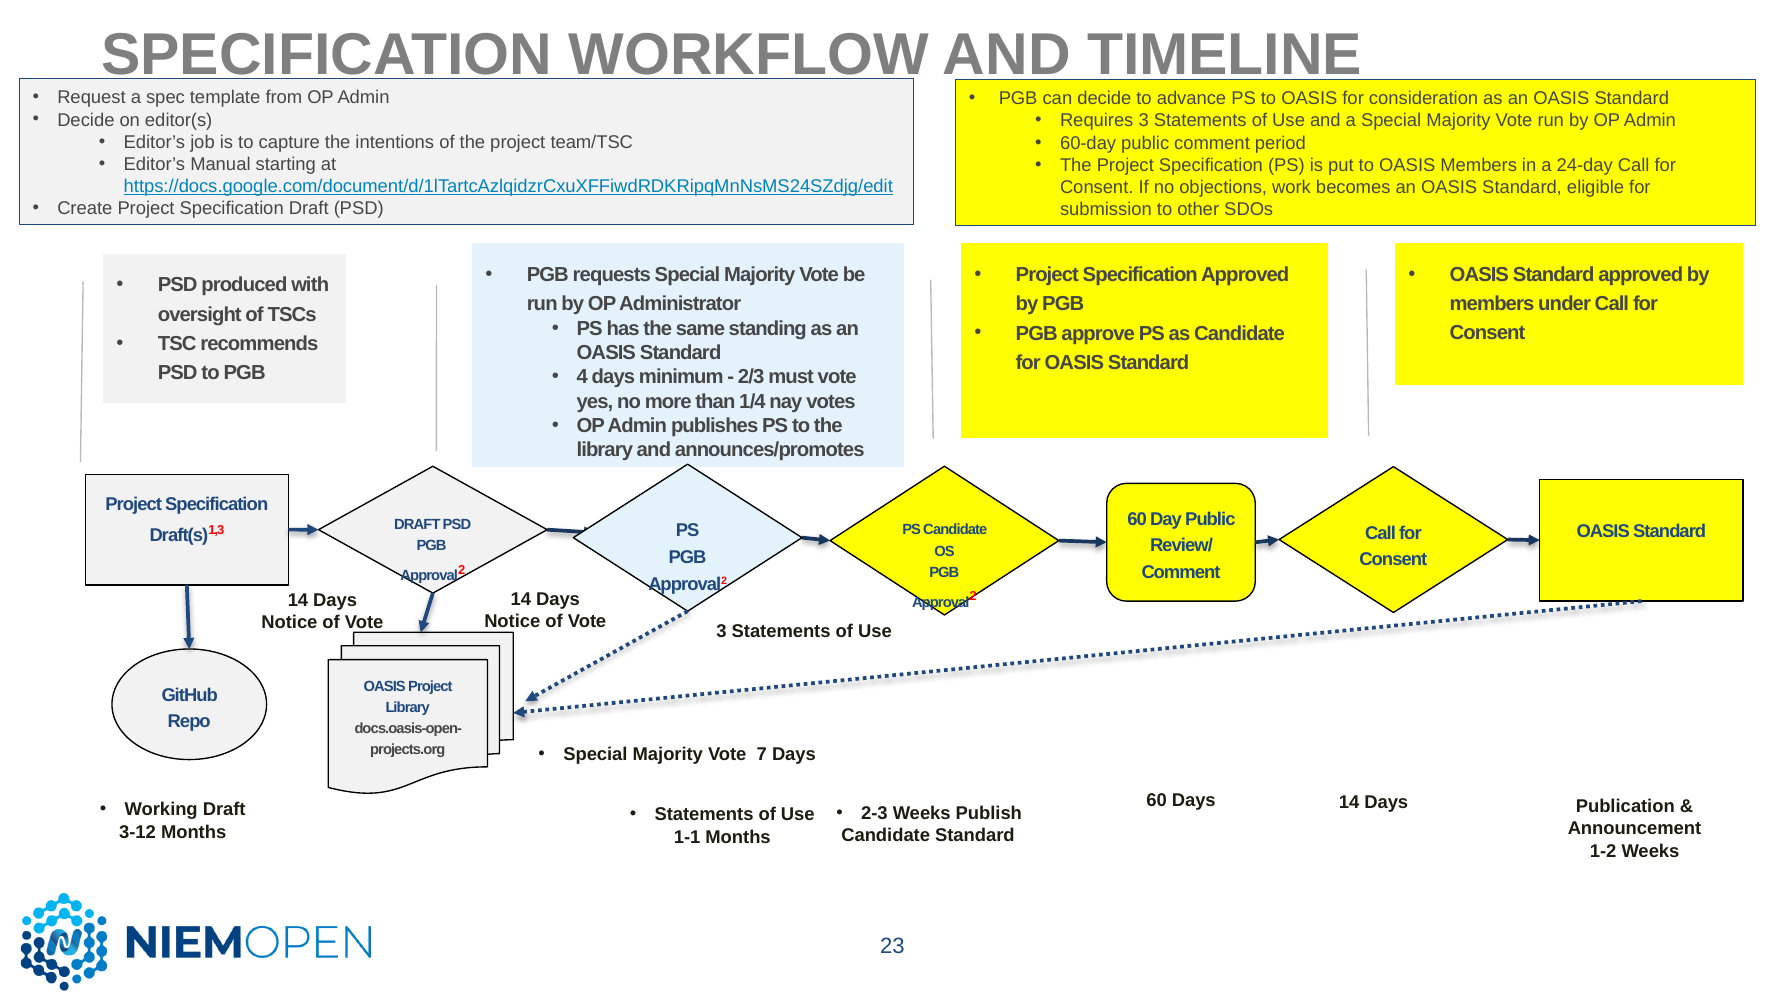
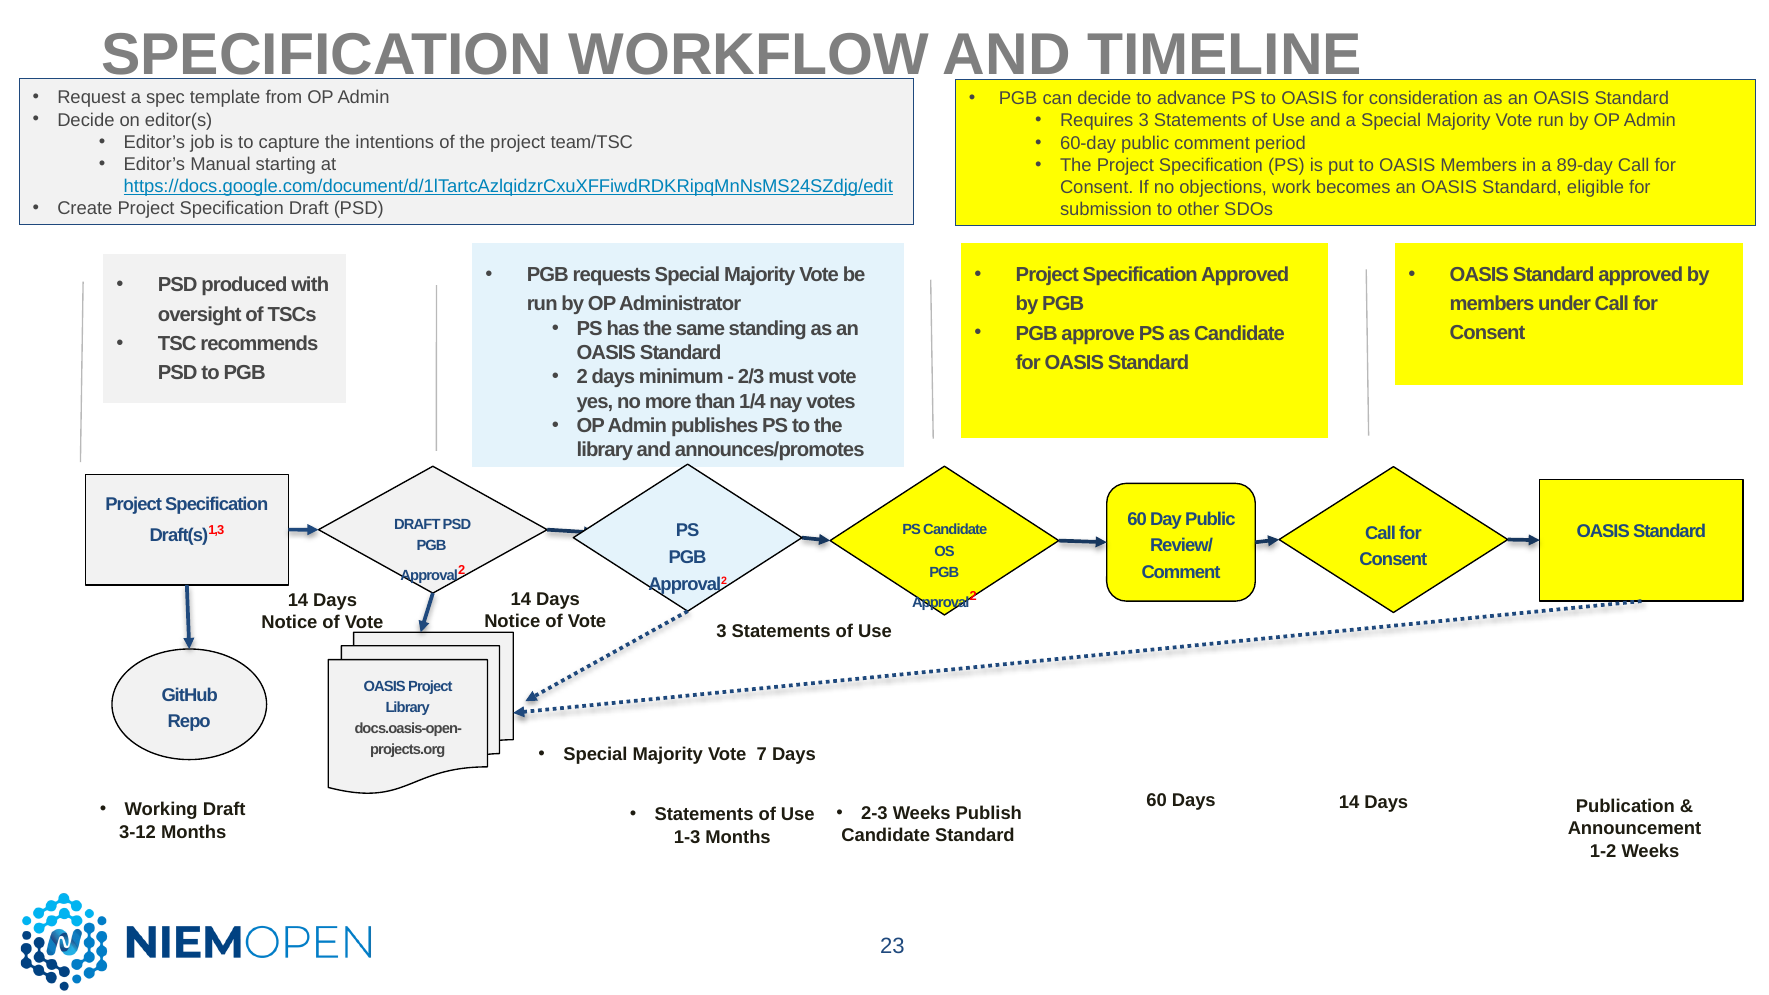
24-day: 24-day -> 89-day (1585, 165)
4: 4 -> 2 (582, 377)
1-1: 1-1 -> 1-3 (687, 837)
